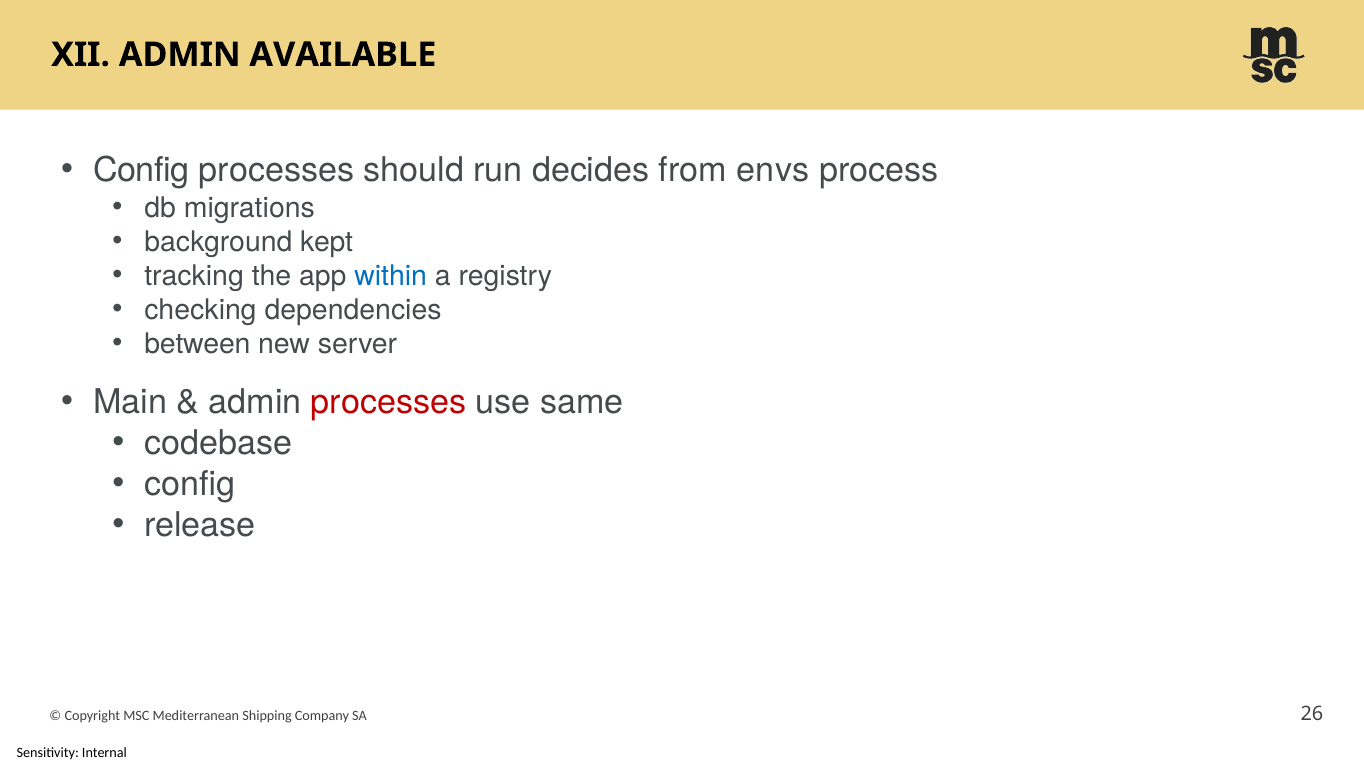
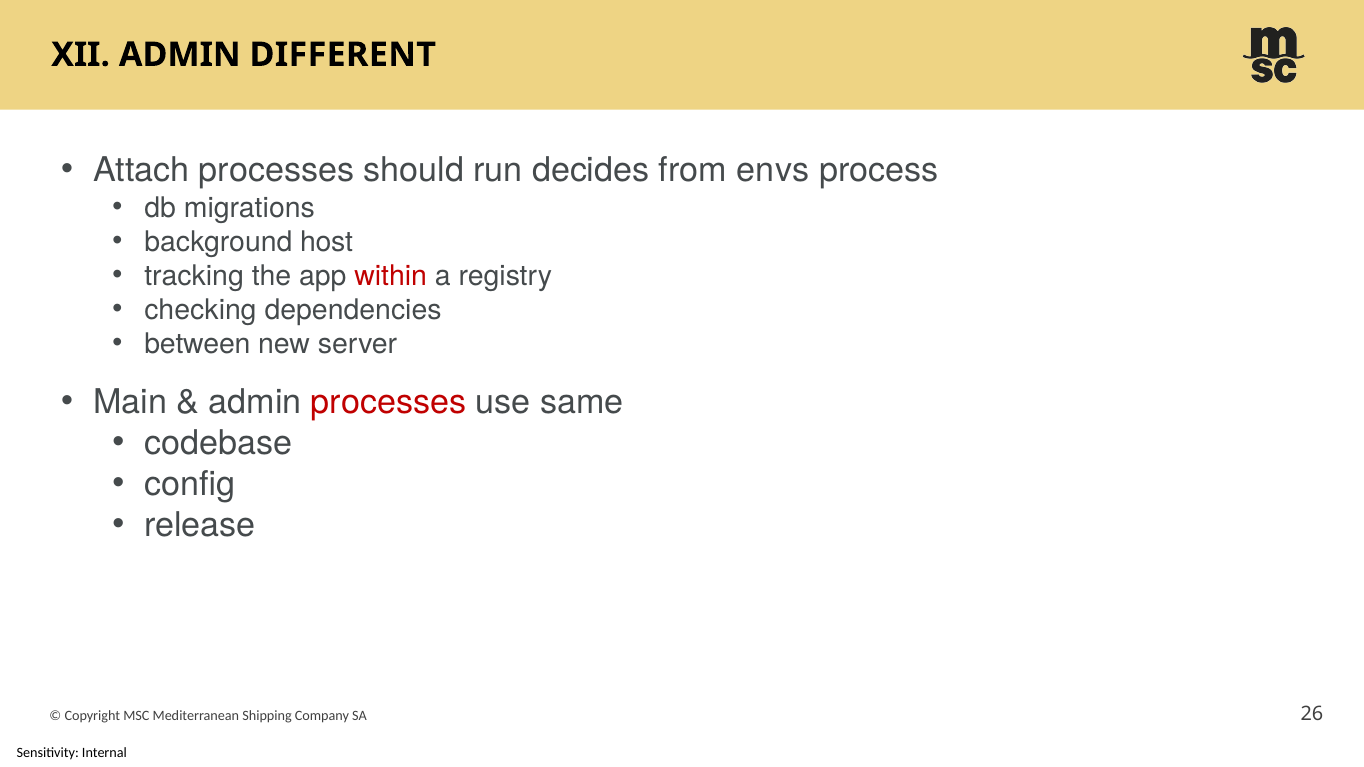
AVAILABLE: AVAILABLE -> DIFFERENT (343, 55)
Config: Config -> Attach (141, 171)
kept: kept -> host (327, 242)
within colour: blue -> red (391, 276)
